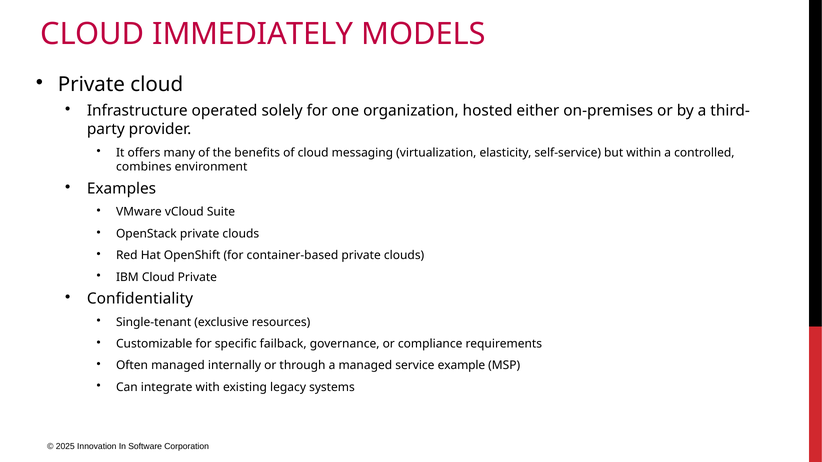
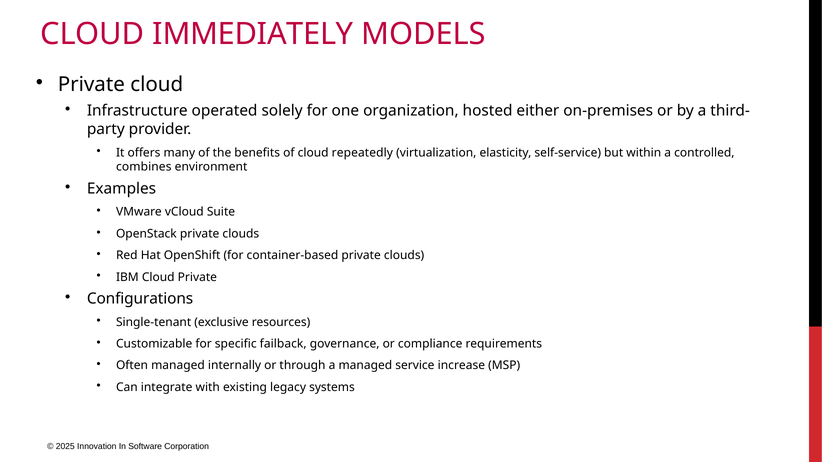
messaging: messaging -> repeatedly (362, 153)
Confidentiality: Confidentiality -> Configurations (140, 299)
example: example -> increase (461, 366)
